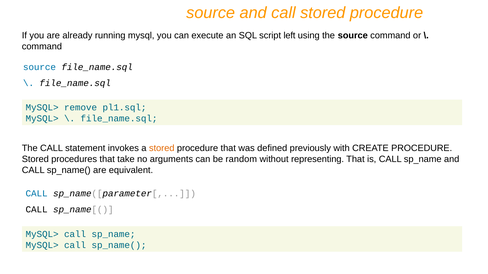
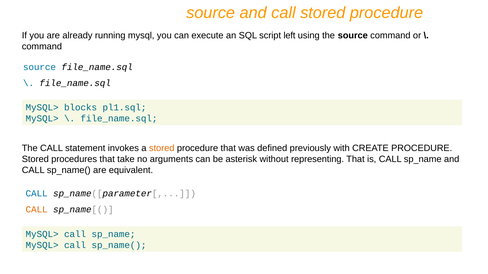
remove: remove -> blocks (81, 108)
random: random -> asterisk (241, 160)
CALL colour: black -> orange (37, 210)
